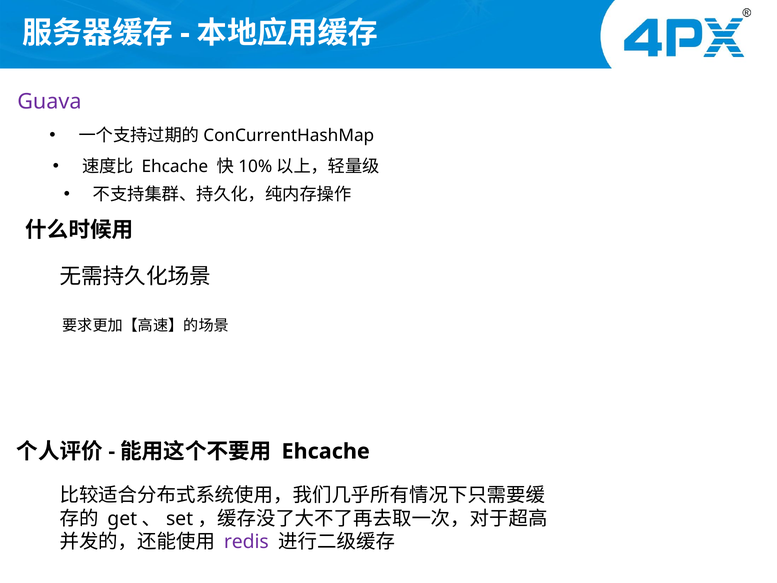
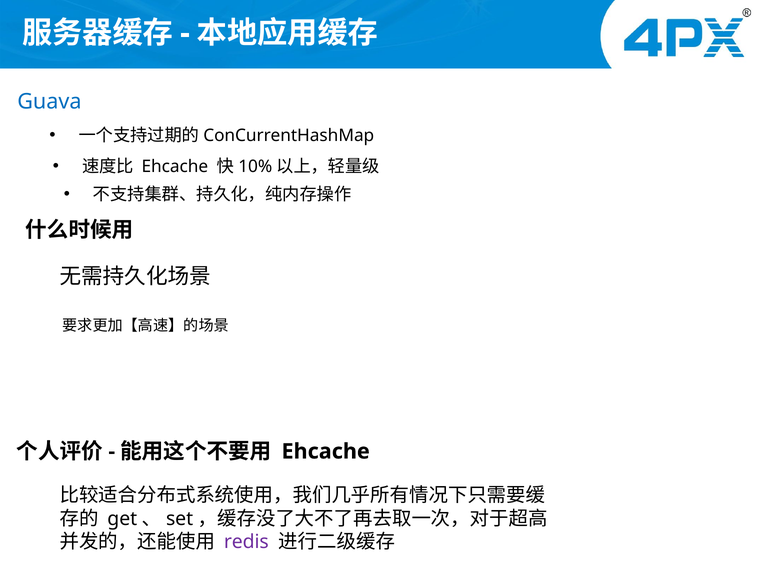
Guava colour: purple -> blue (49, 102)
